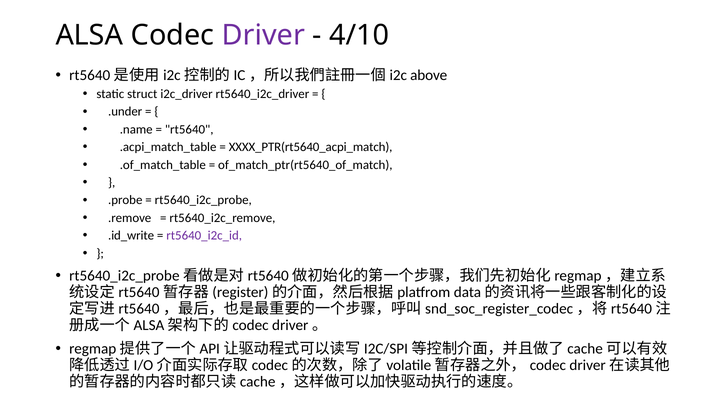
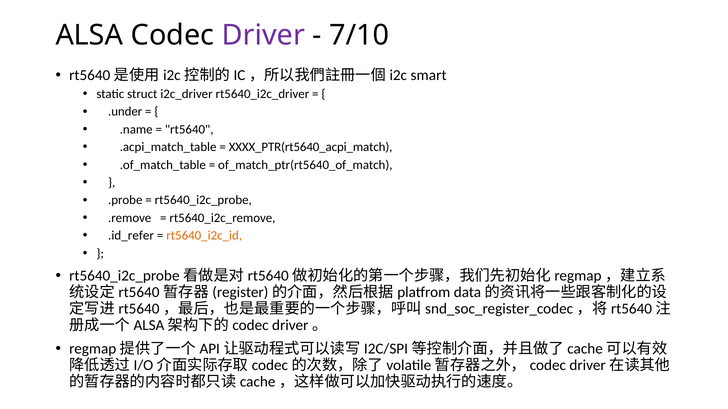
4/10: 4/10 -> 7/10 (359, 35)
above: above -> smart (429, 75)
.id_write: .id_write -> .id_refer (131, 236)
rt5640_i2c_id colour: purple -> orange (204, 236)
